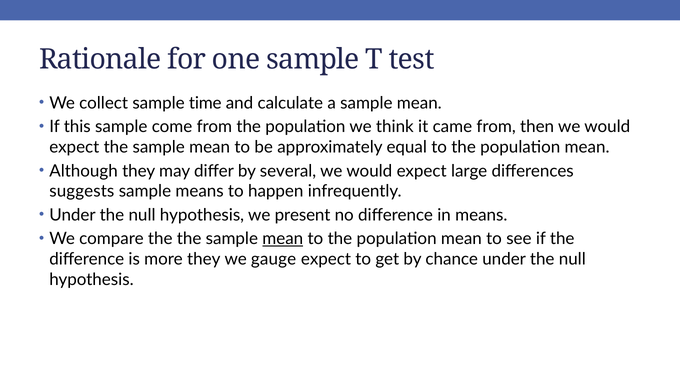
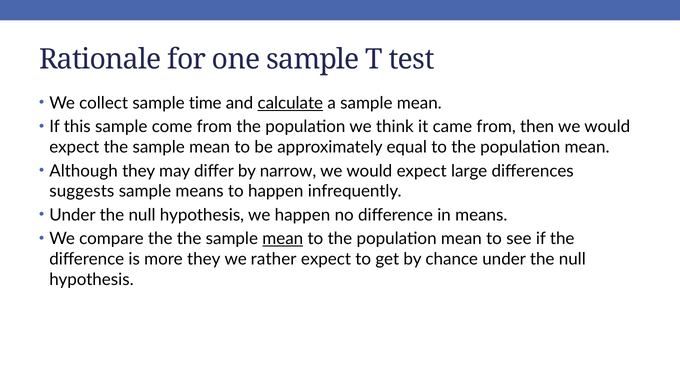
calculate underline: none -> present (290, 103)
several: several -> narrow (288, 171)
we present: present -> happen (302, 215)
gauge: gauge -> rather (274, 260)
